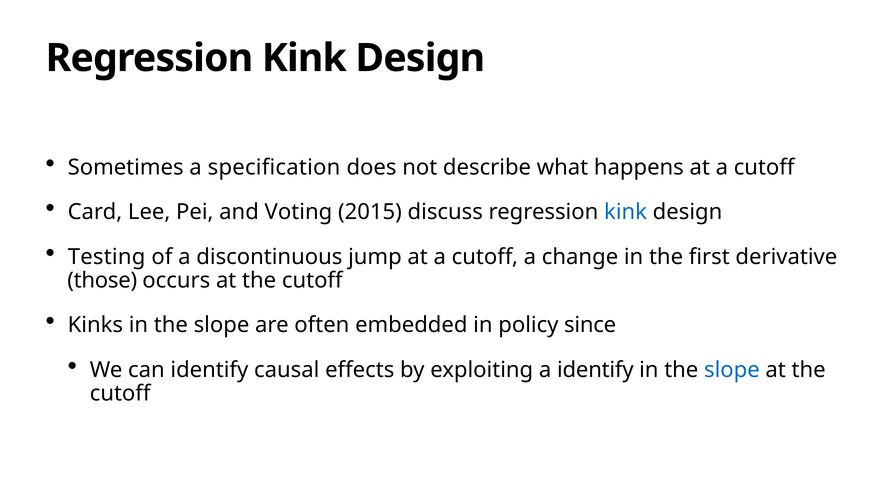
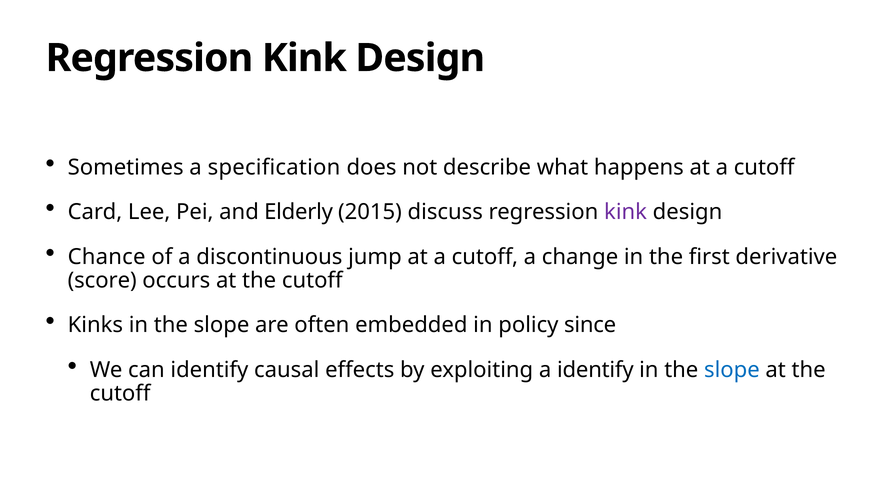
Voting: Voting -> Elderly (299, 212)
kink colour: blue -> purple (626, 212)
Testing: Testing -> Chance (107, 257)
those: those -> score (102, 281)
